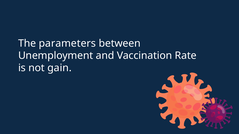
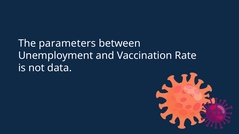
gain: gain -> data (60, 68)
